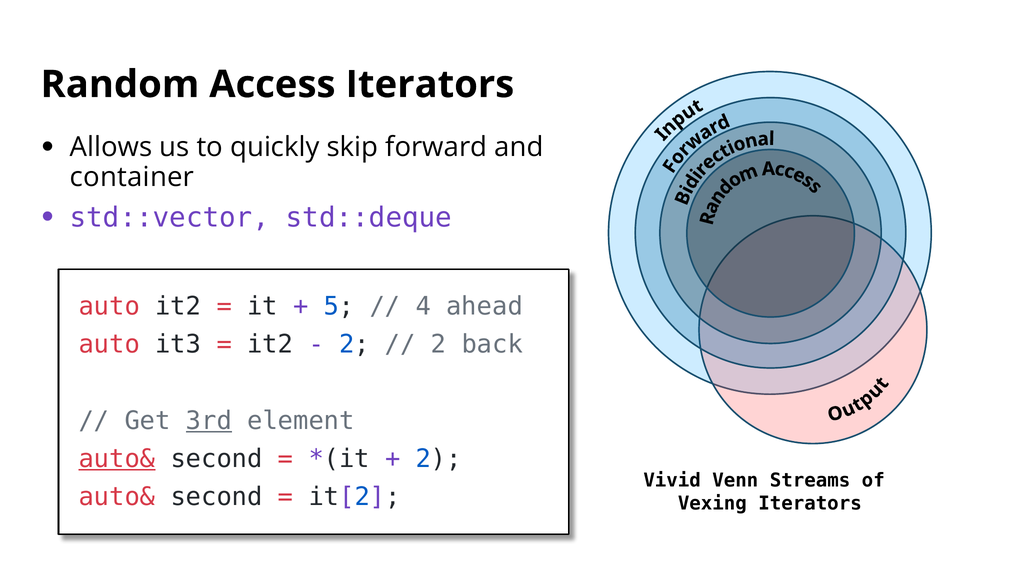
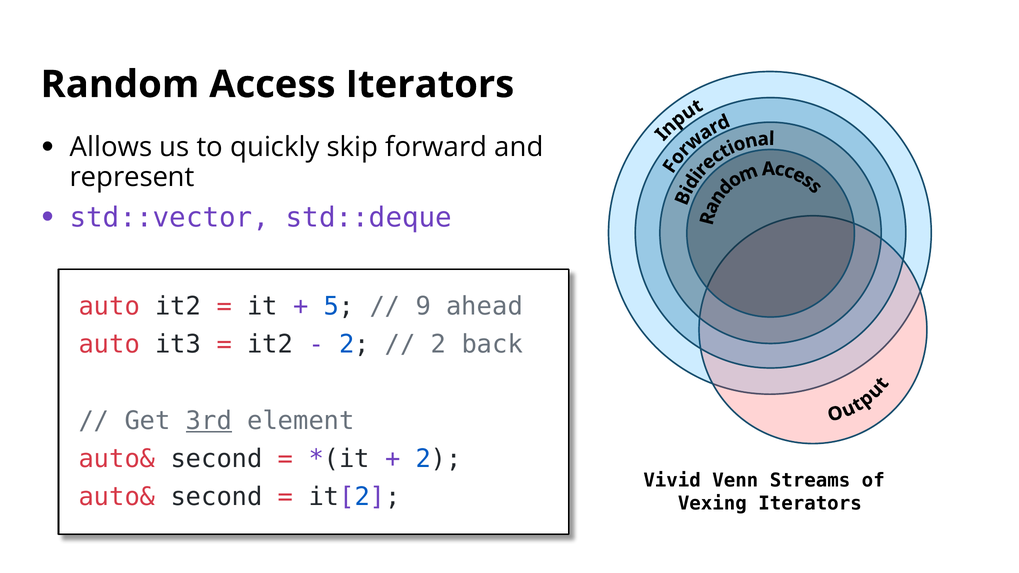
container: container -> represent (132, 177)
4: 4 -> 9 (423, 306)
auto& underline: present -> none (117, 459)
